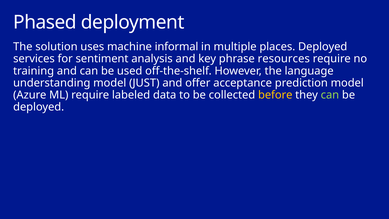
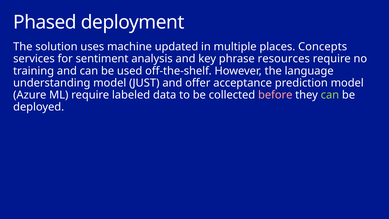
informal: informal -> updated (177, 47)
places Deployed: Deployed -> Concepts (323, 47)
before colour: yellow -> pink (275, 95)
